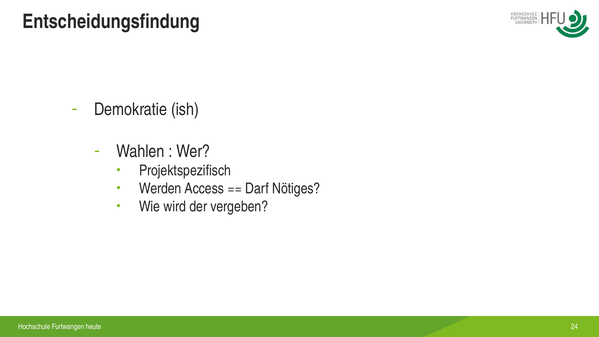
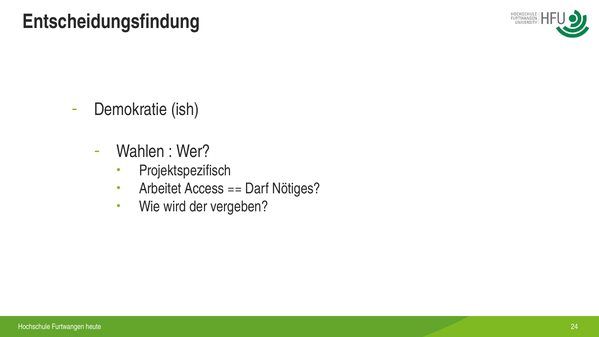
Werden: Werden -> Arbeitet (160, 189)
